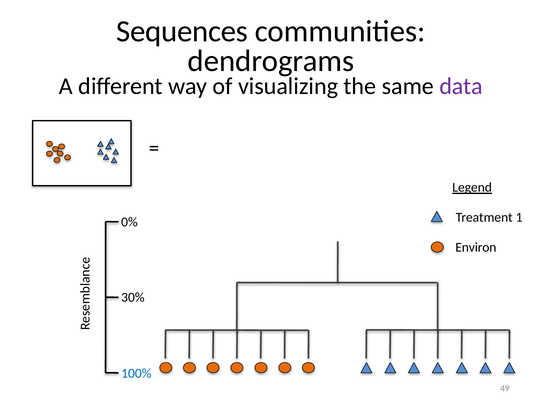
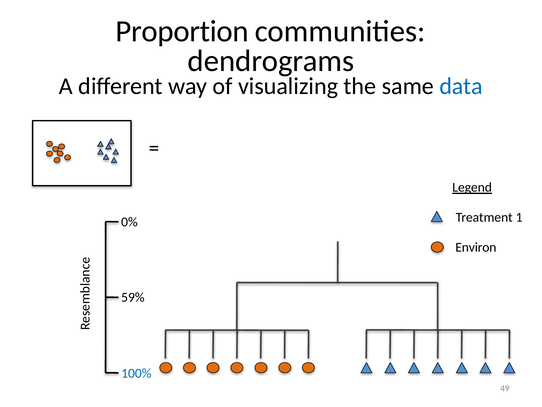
Sequences: Sequences -> Proportion (182, 31)
data colour: purple -> blue (461, 86)
30%: 30% -> 59% (133, 297)
